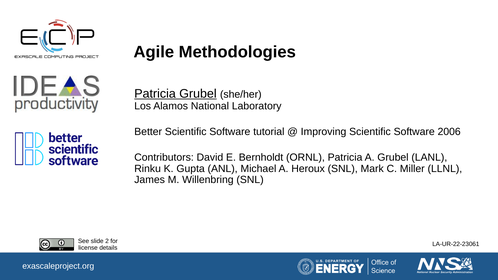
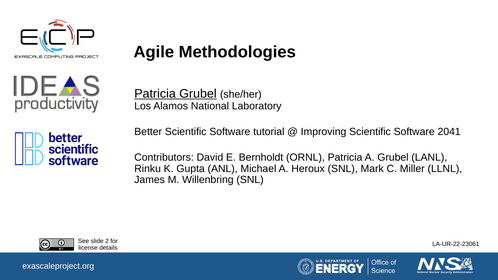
2006: 2006 -> 2041 (449, 132)
